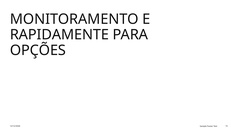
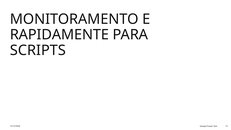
OPÇÕES: OPÇÕES -> SCRIPTS (38, 50)
